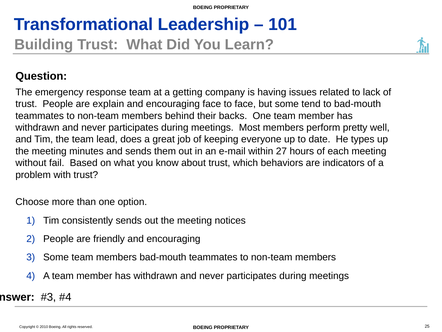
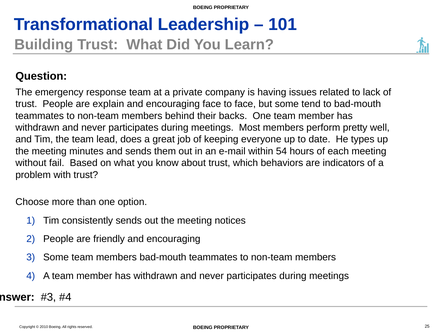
getting: getting -> private (188, 92)
27: 27 -> 54 (281, 151)
